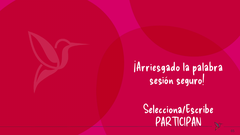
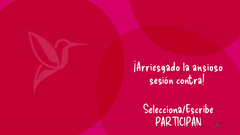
palabra: palabra -> ansioso (208, 67)
seguro: seguro -> contra (190, 80)
